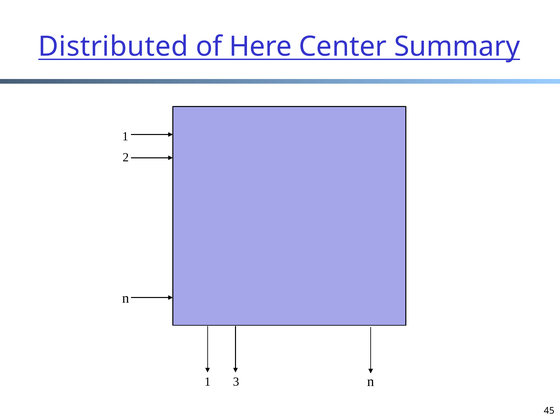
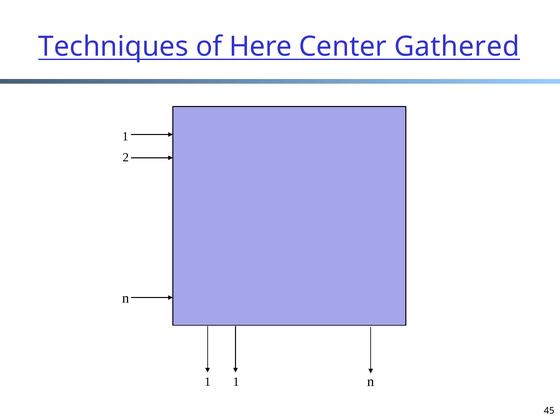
Distributed: Distributed -> Techniques (113, 47)
Summary: Summary -> Gathered (457, 47)
1 3: 3 -> 1 (236, 382)
